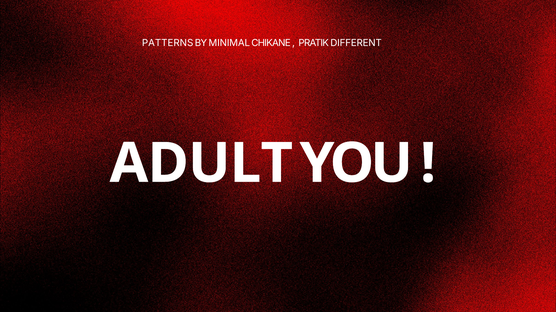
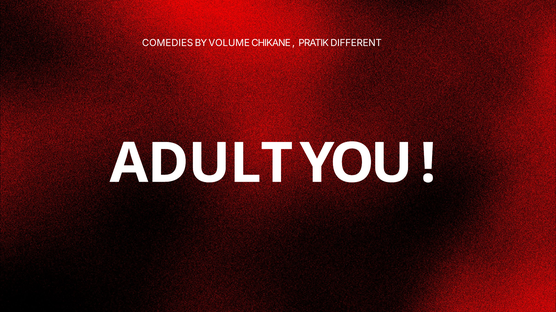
PATTERNS: PATTERNS -> COMEDIES (168, 43)
MINIMAL: MINIMAL -> VOLUME (229, 43)
